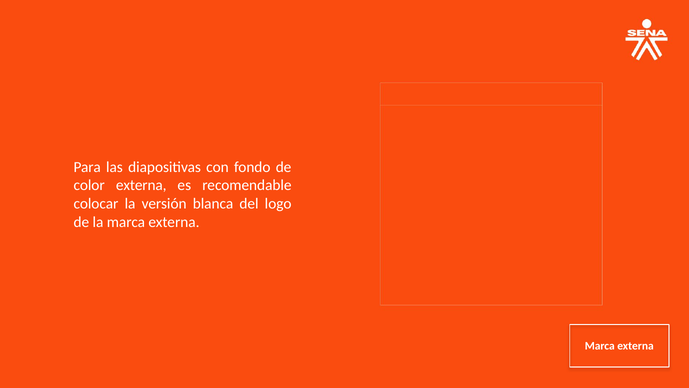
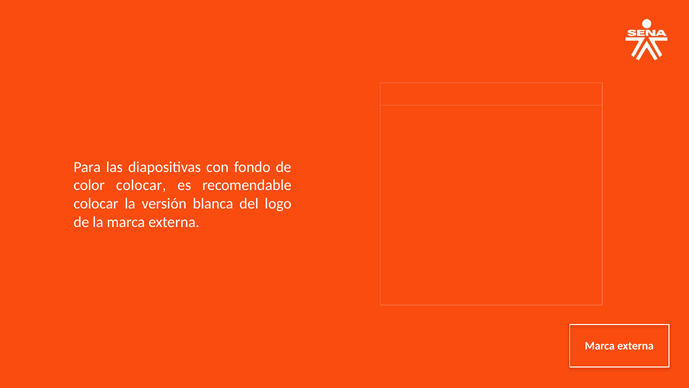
color externa: externa -> colocar (141, 185)
